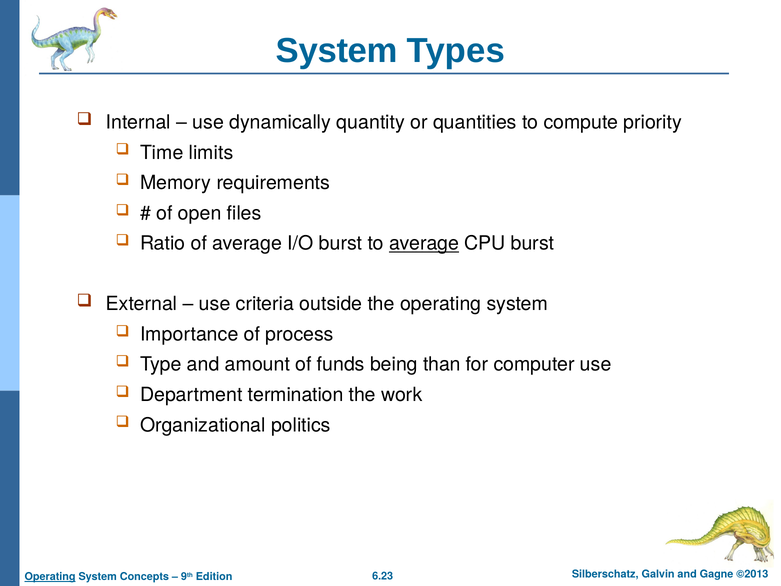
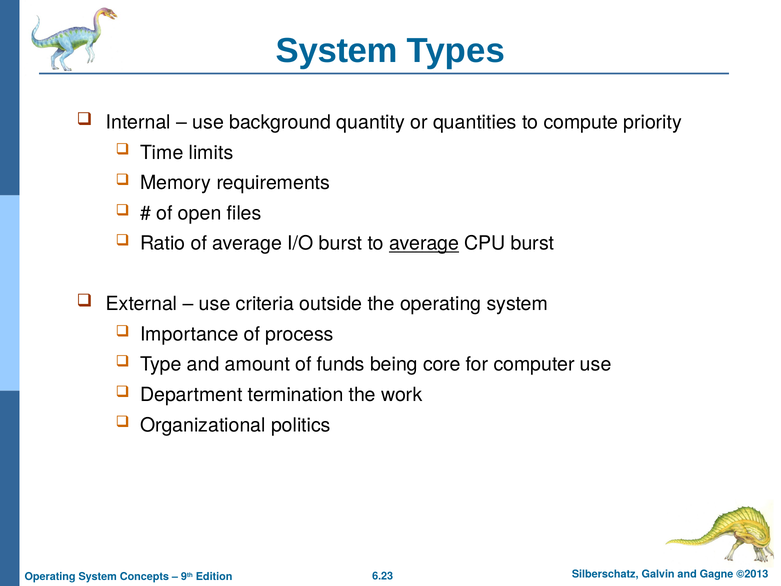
dynamically: dynamically -> background (280, 122)
than: than -> core (442, 364)
Operating underline: present -> none (50, 577)
